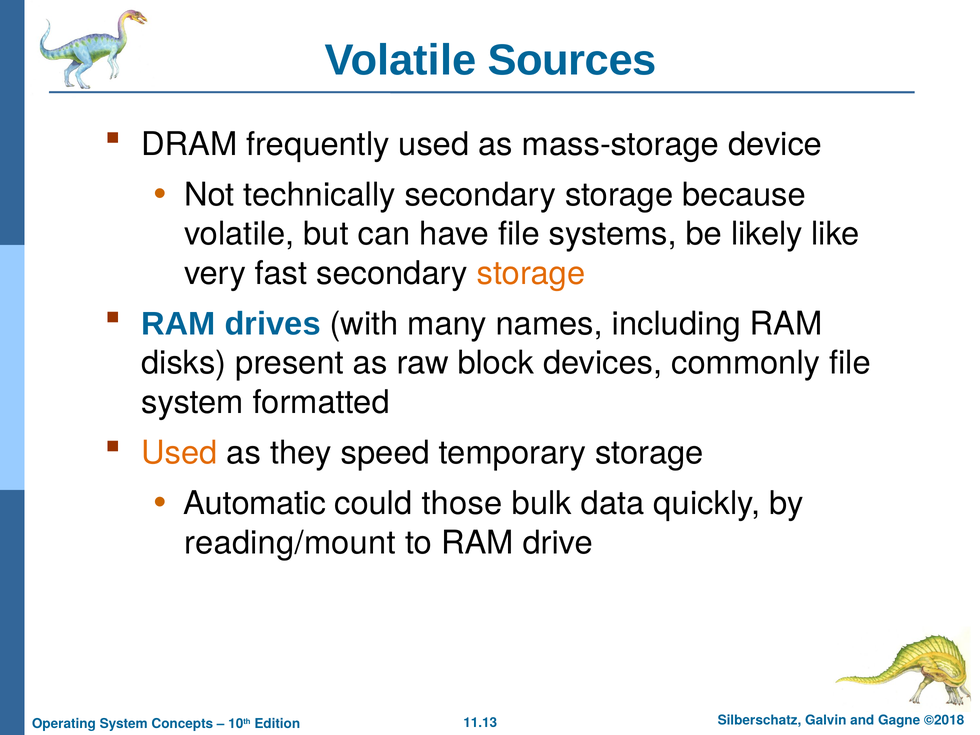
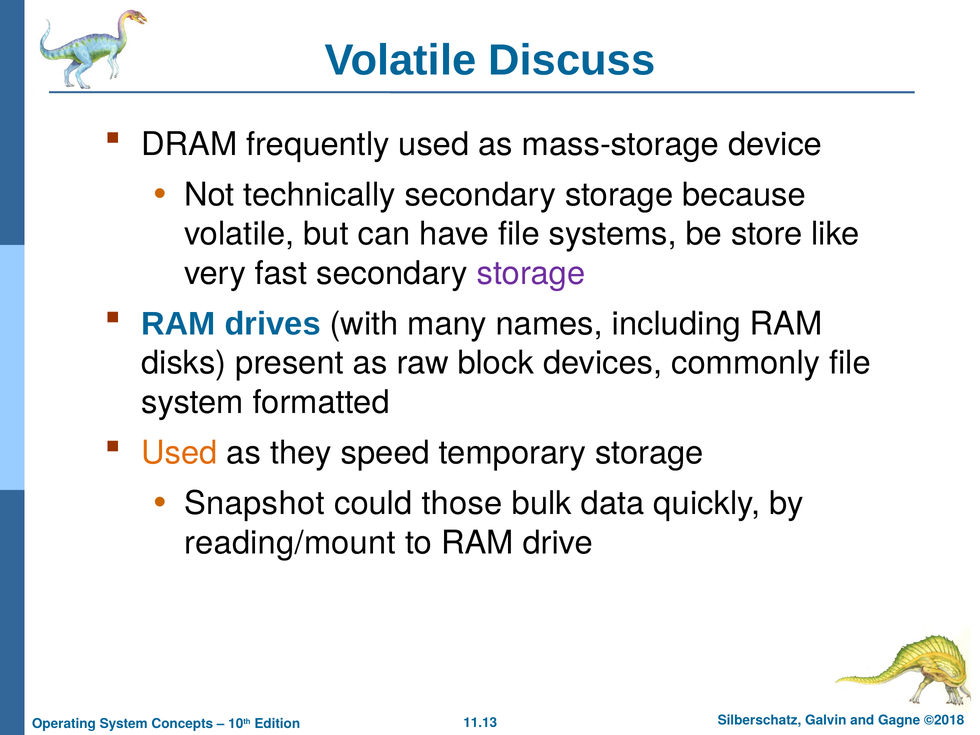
Sources: Sources -> Discuss (572, 60)
likely: likely -> store (767, 234)
storage colour: orange -> purple (531, 273)
Automatic: Automatic -> Snapshot (255, 504)
